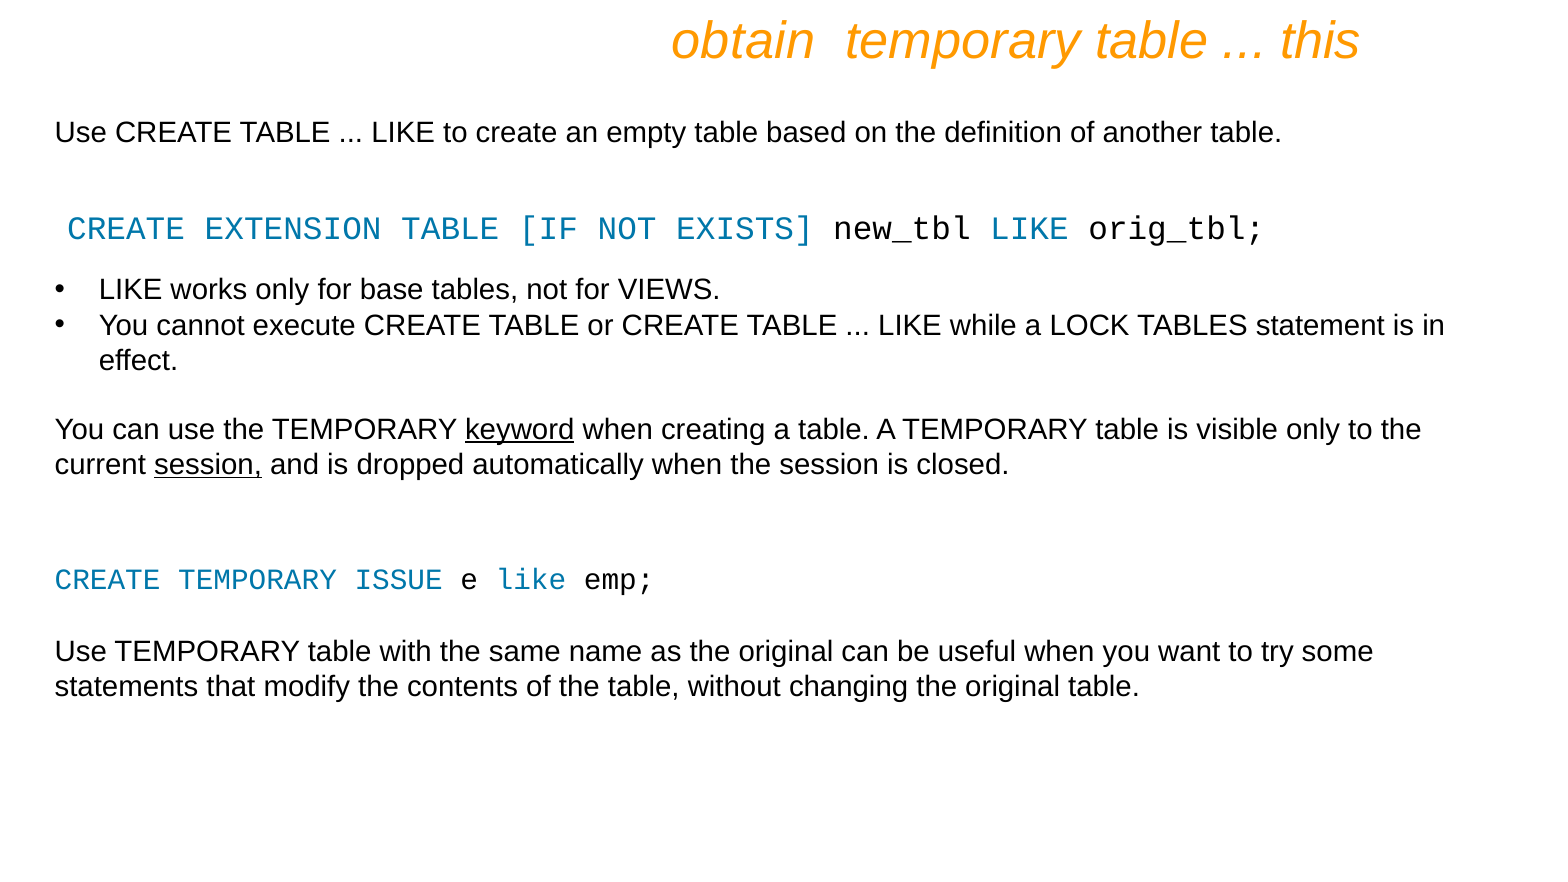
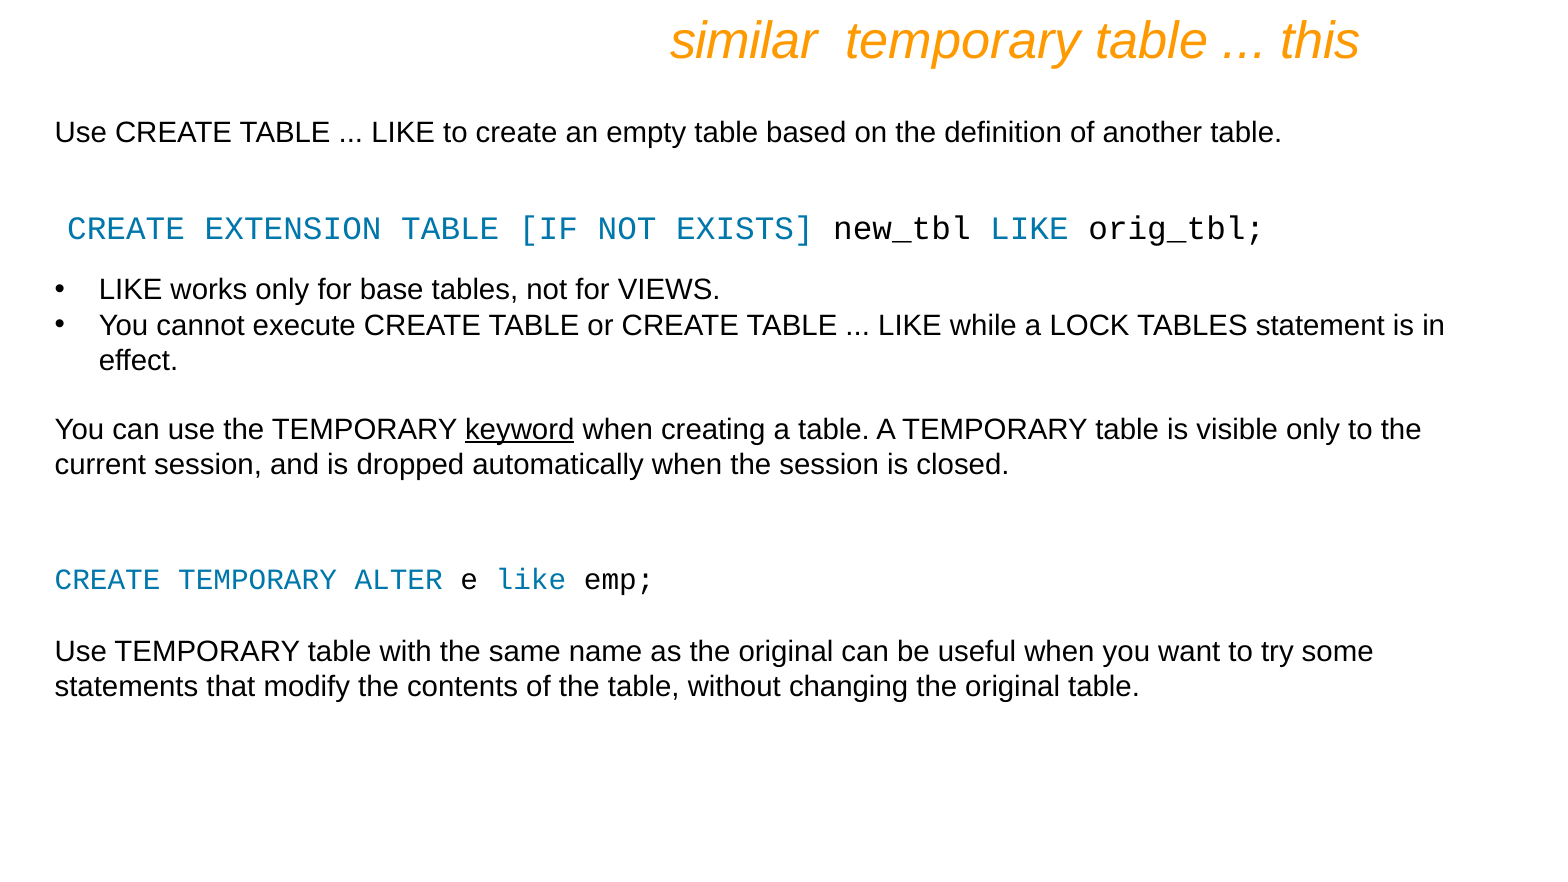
obtain: obtain -> similar (744, 41)
session underline: present -> none (208, 465)
ISSUE: ISSUE -> ALTER (399, 580)
